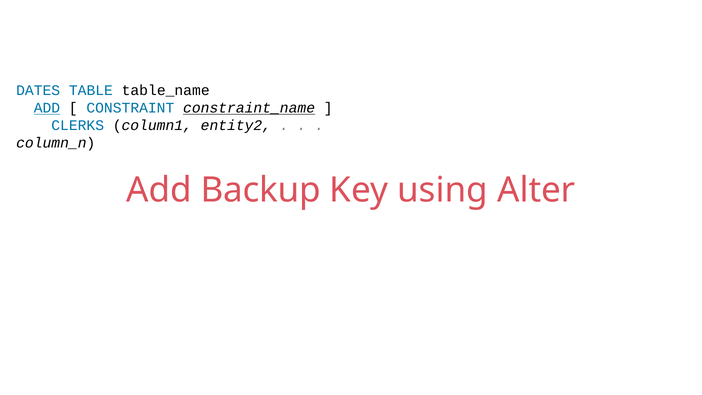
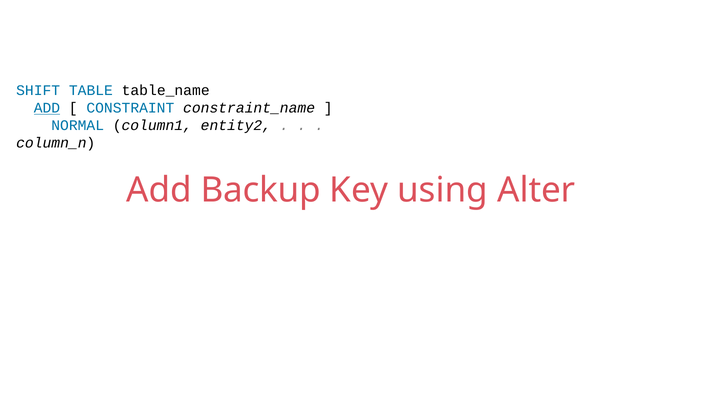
DATES: DATES -> SHIFT (38, 90)
constraint_name underline: present -> none (249, 108)
CLERKS: CLERKS -> NORMAL (78, 125)
